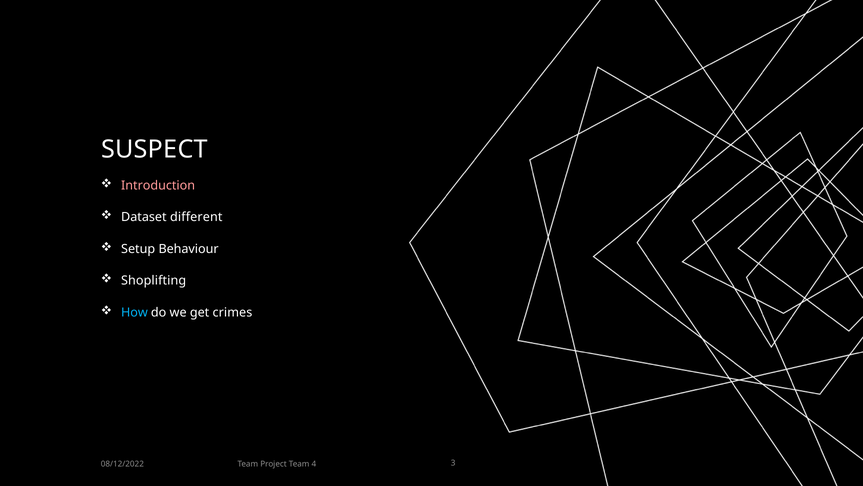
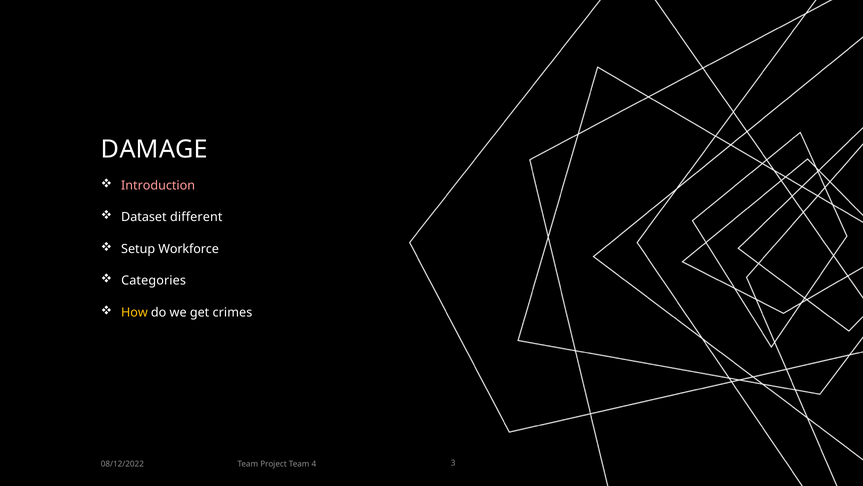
SUSPECT: SUSPECT -> DAMAGE (154, 149)
Behaviour: Behaviour -> Workforce (189, 249)
Shoplifting: Shoplifting -> Categories (154, 280)
How colour: light blue -> yellow (134, 312)
